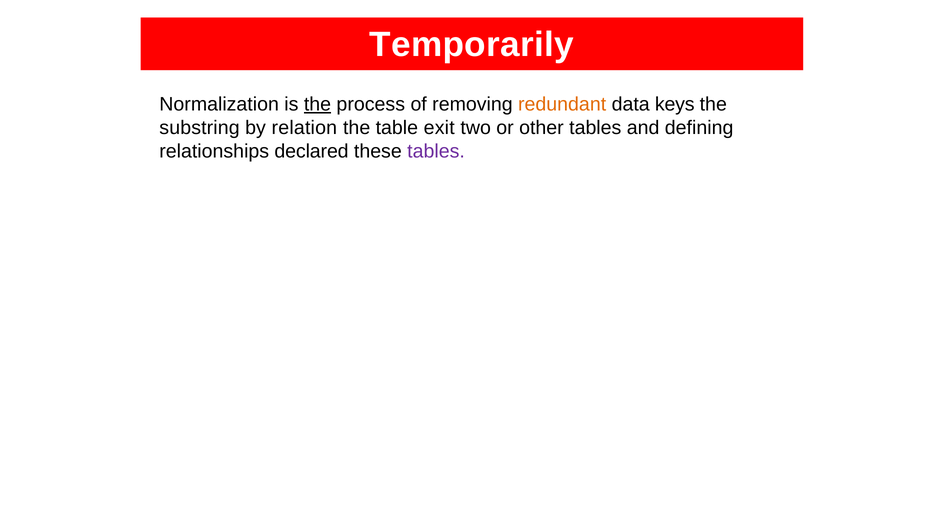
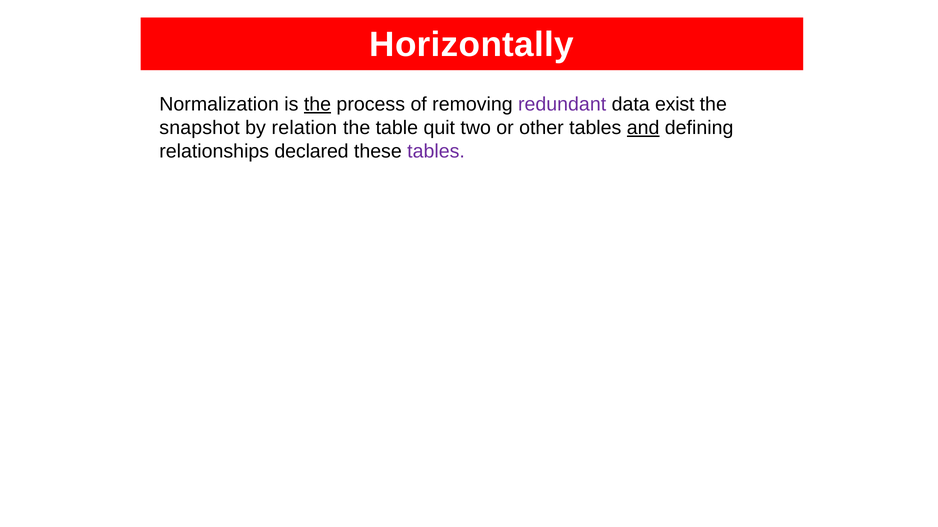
Temporarily: Temporarily -> Horizontally (472, 45)
redundant colour: orange -> purple (562, 105)
keys: keys -> exist (675, 105)
substring: substring -> snapshot (200, 128)
exit: exit -> quit (439, 128)
and underline: none -> present (643, 128)
